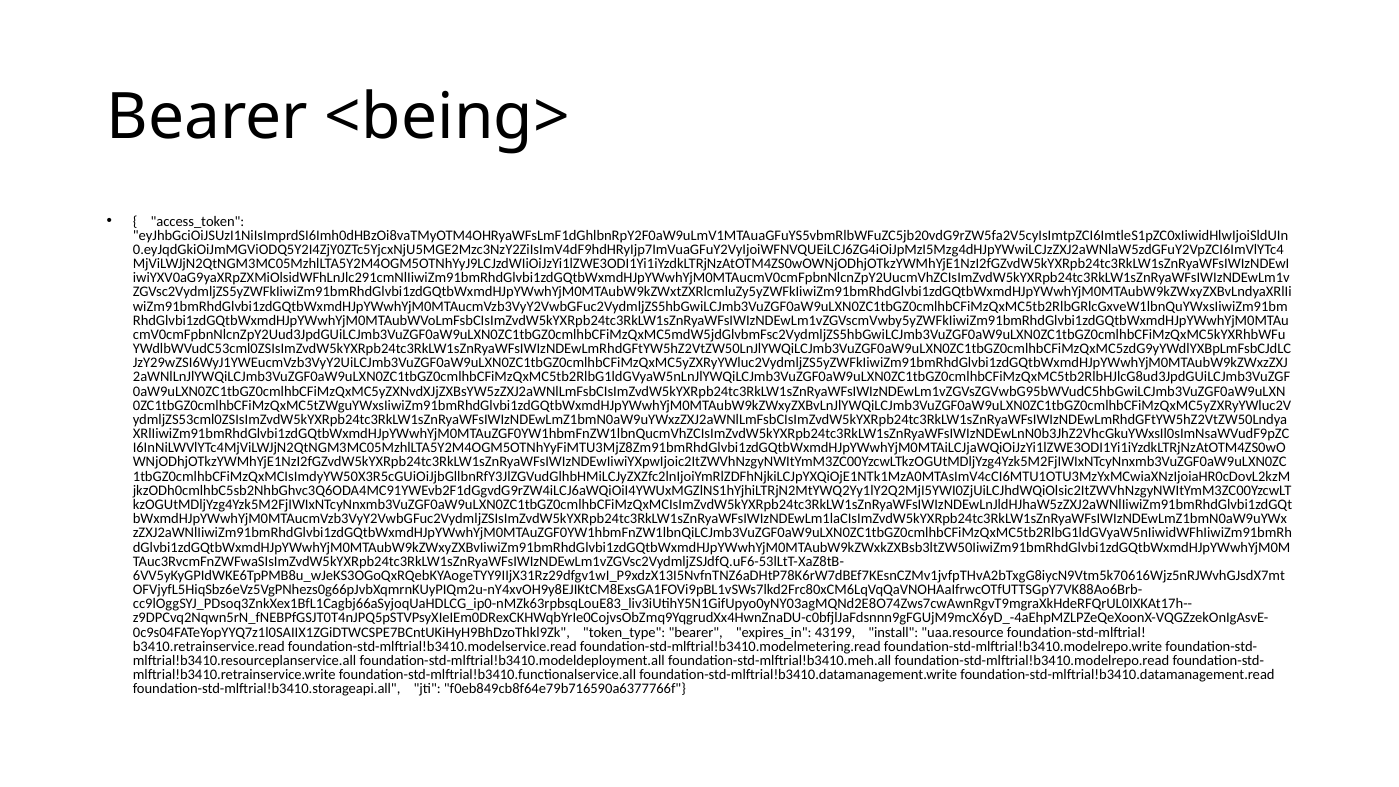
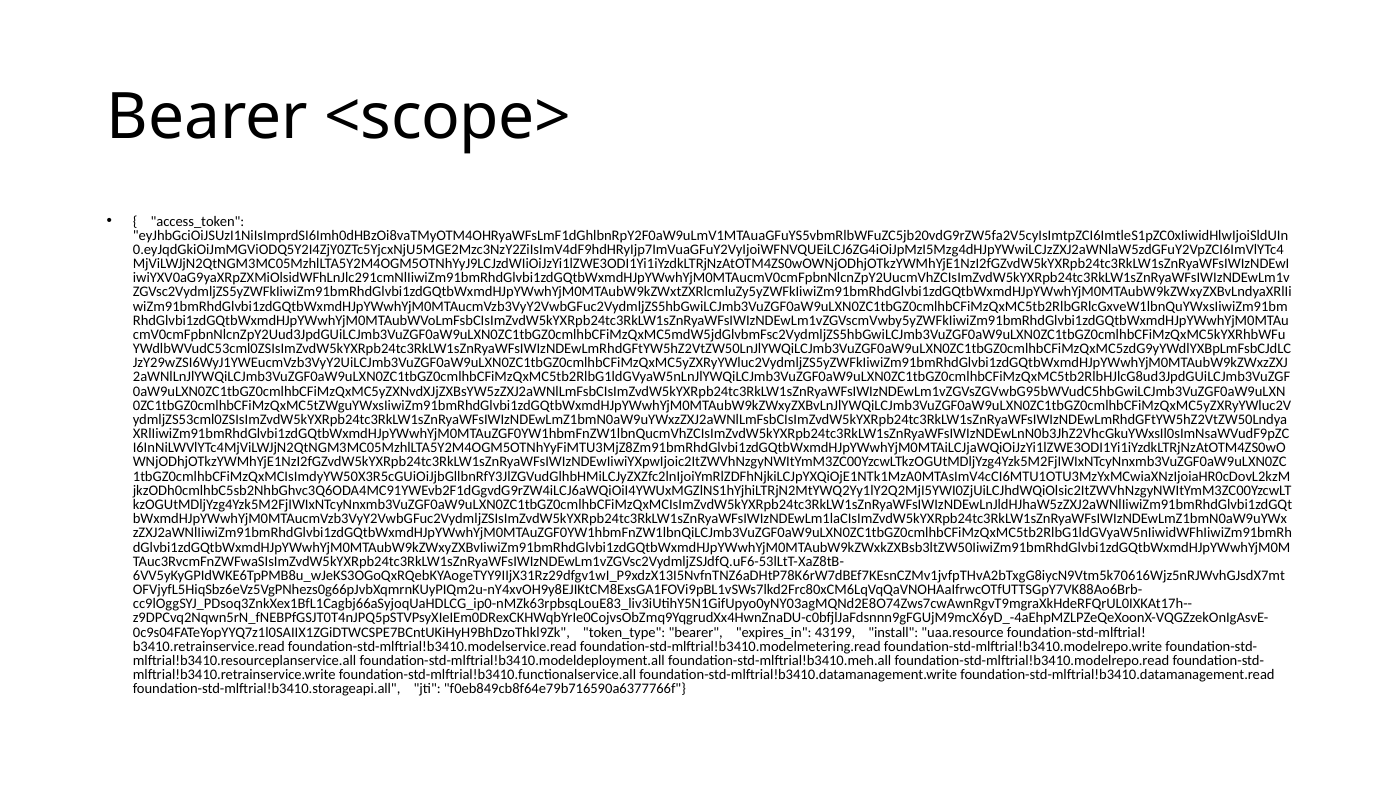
<being>: <being> -> <scope> (448, 118)
